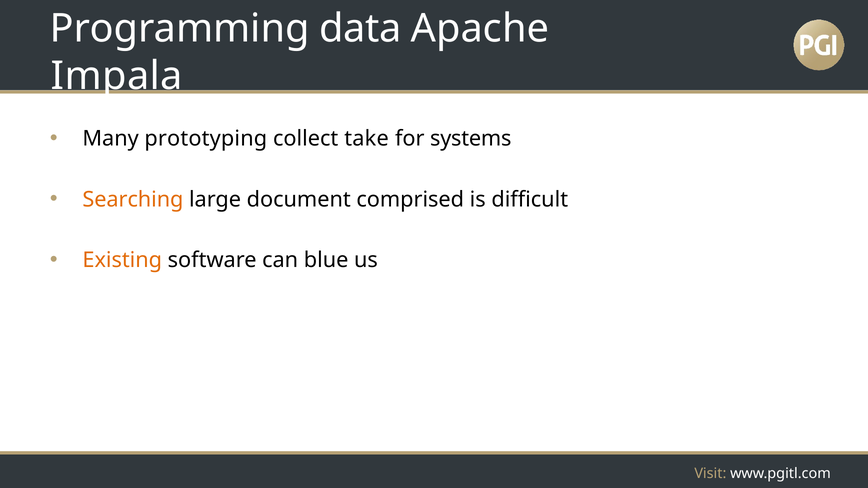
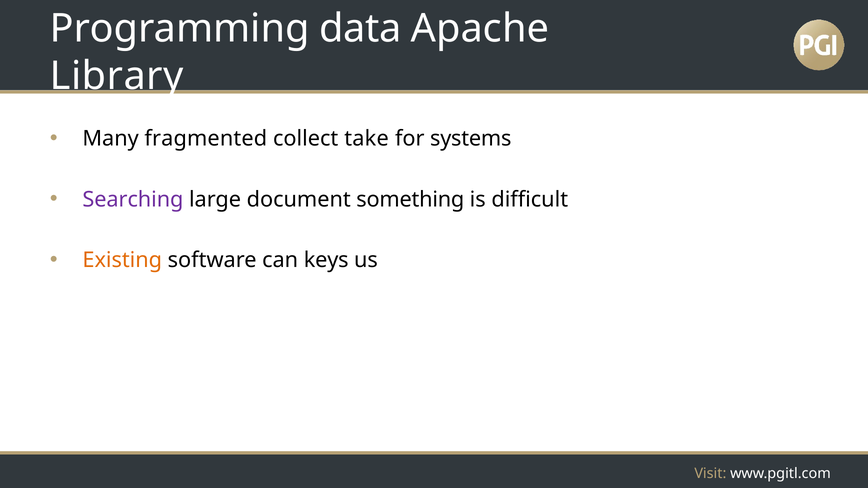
Impala: Impala -> Library (117, 76)
prototyping: prototyping -> fragmented (206, 139)
Searching colour: orange -> purple (133, 200)
comprised: comprised -> something (410, 200)
blue: blue -> keys (326, 260)
